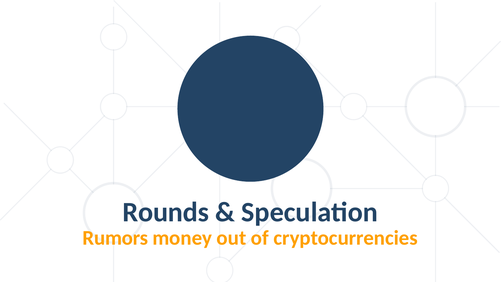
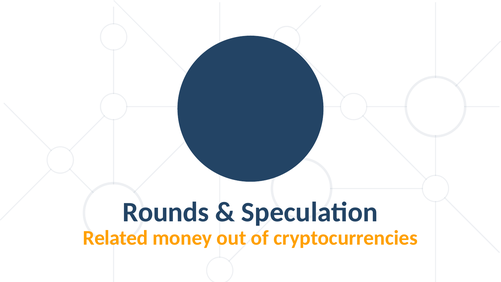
Rumors: Rumors -> Related (115, 238)
